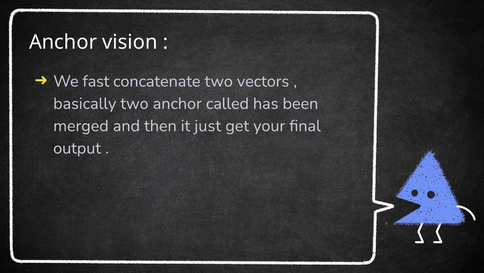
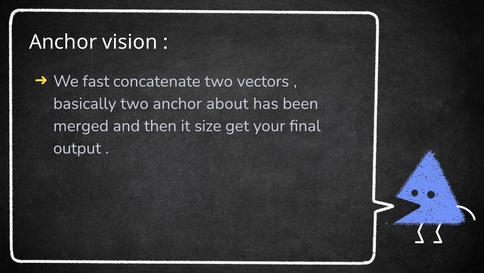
called: called -> about (227, 103)
just: just -> size (208, 126)
